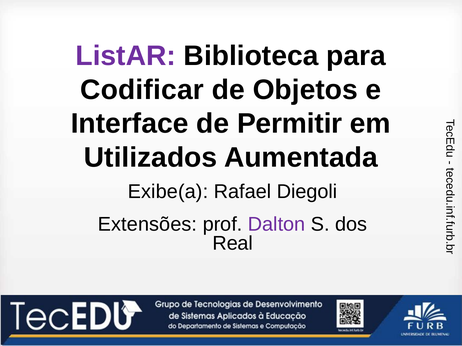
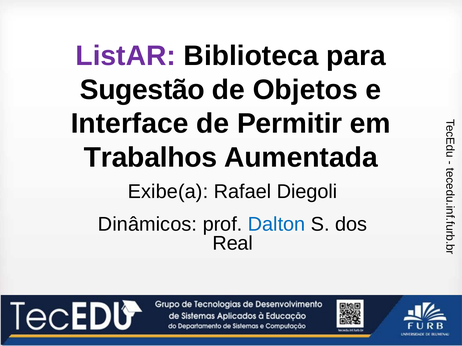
Codificar: Codificar -> Sugestão (142, 90)
Utilizados: Utilizados -> Trabalhos (151, 158)
Extensões: Extensões -> Dinâmicos (147, 225)
Dalton colour: purple -> blue (277, 225)
